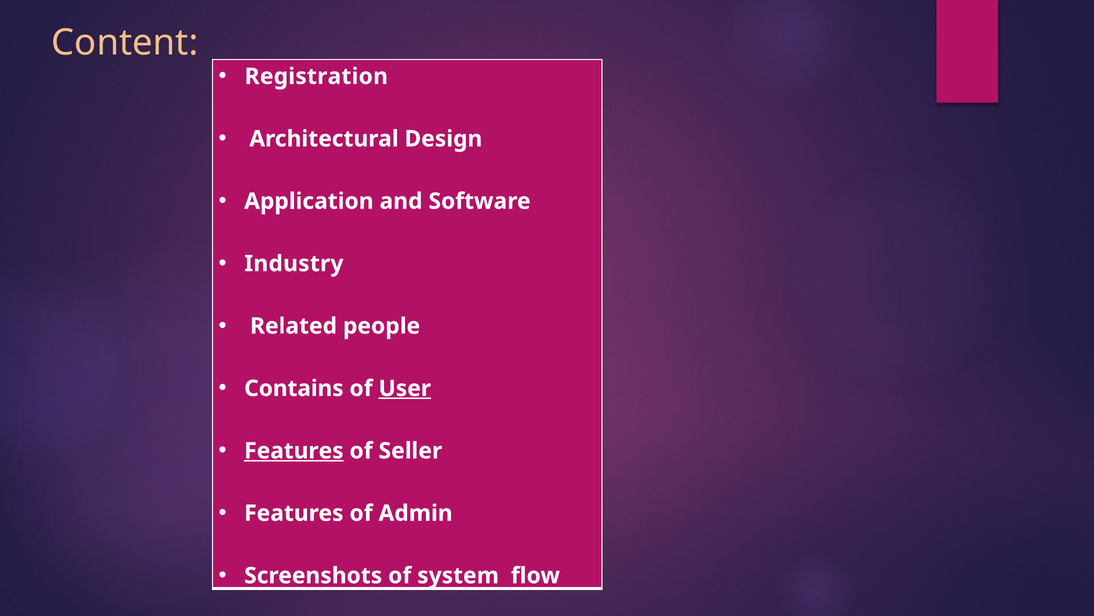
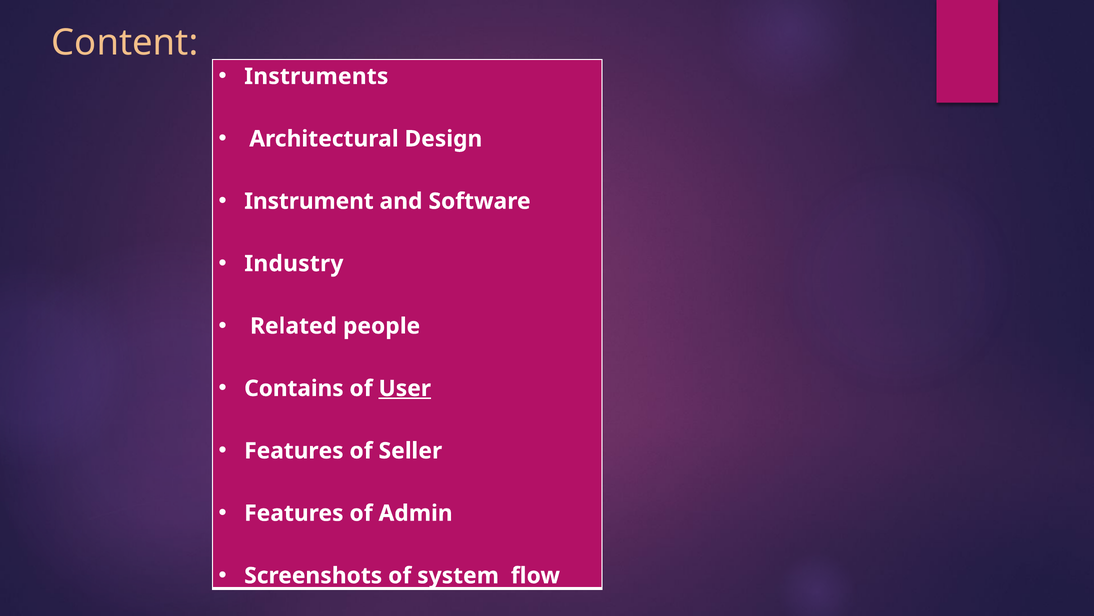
Registration: Registration -> Instruments (316, 76)
Application: Application -> Instrument (309, 201)
Features underline: present -> none (294, 450)
